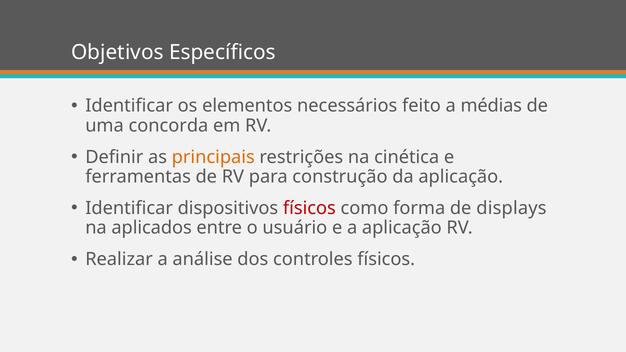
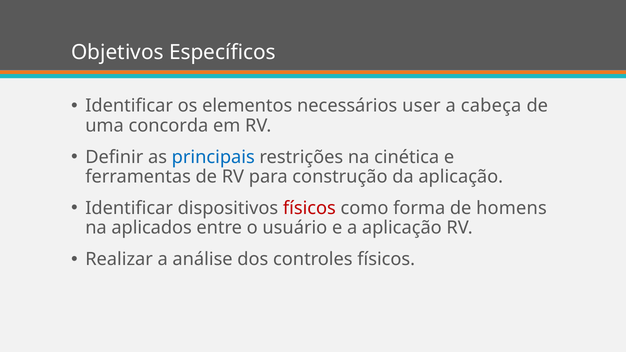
feito: feito -> user (421, 106)
médias: médias -> cabeça (491, 106)
principais colour: orange -> blue (213, 157)
displays: displays -> homens (511, 208)
